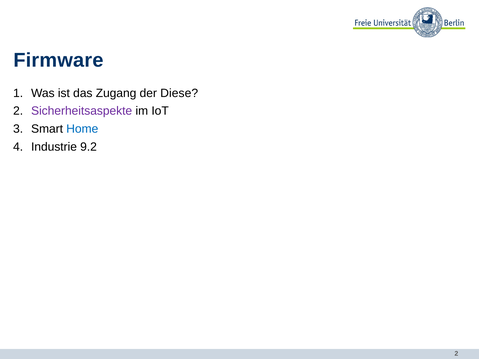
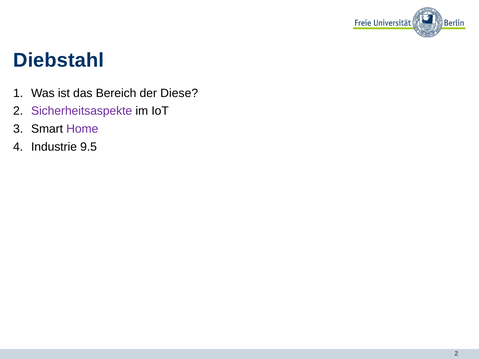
Firmware: Firmware -> Diebstahl (59, 60)
Zugang: Zugang -> Bereich (116, 93)
Home colour: blue -> purple (82, 129)
9.2: 9.2 -> 9.5 (89, 147)
